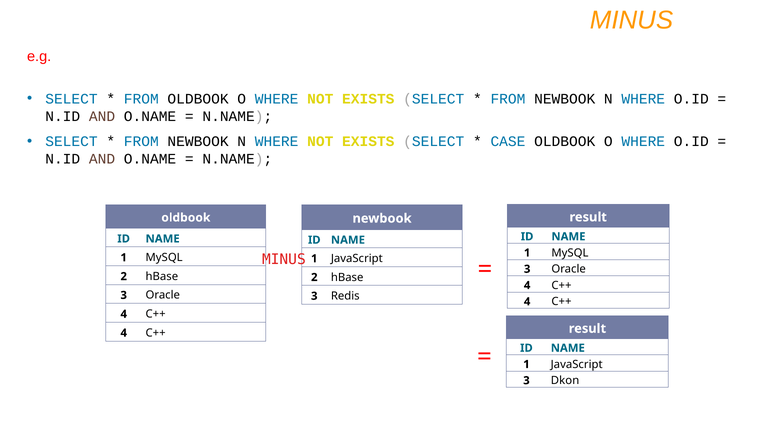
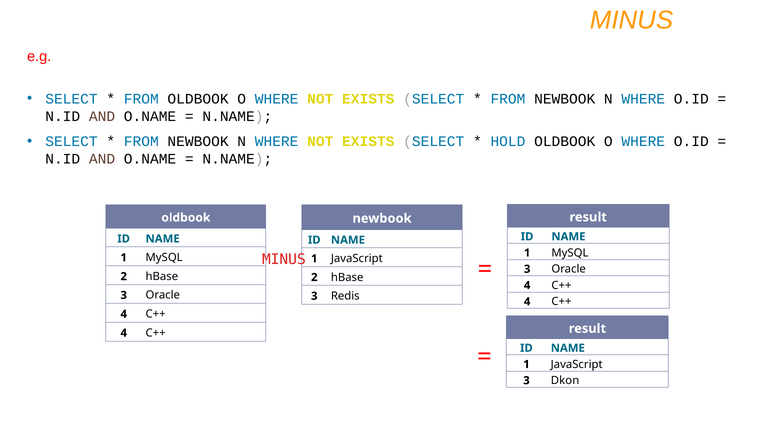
CASE: CASE -> HOLD (508, 142)
